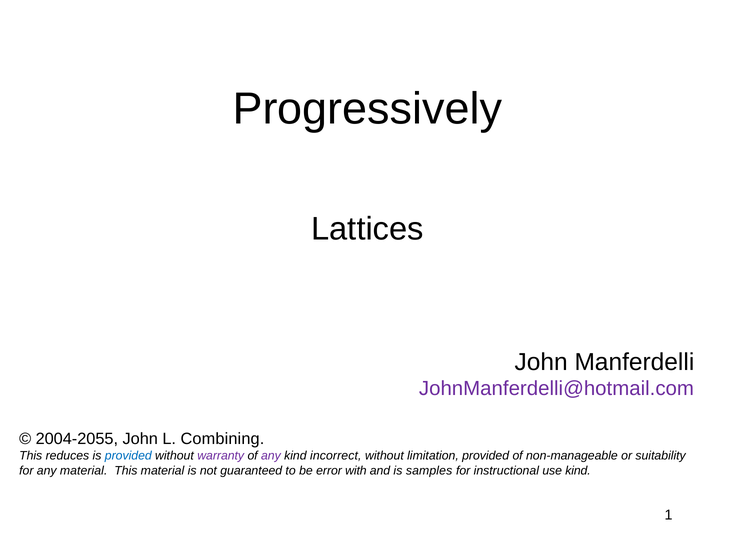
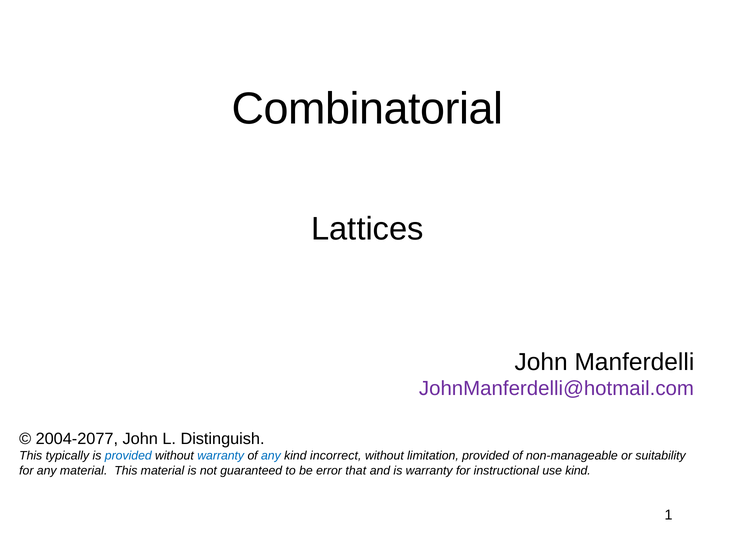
Progressively: Progressively -> Combinatorial (368, 109)
2004-2055: 2004-2055 -> 2004-2077 (77, 439)
Combining: Combining -> Distinguish (223, 439)
reduces: reduces -> typically (67, 456)
warranty colour: purple -> blue (221, 456)
any colour: purple -> blue (271, 456)
with: with -> that (356, 471)
is samples: samples -> warranty (429, 471)
